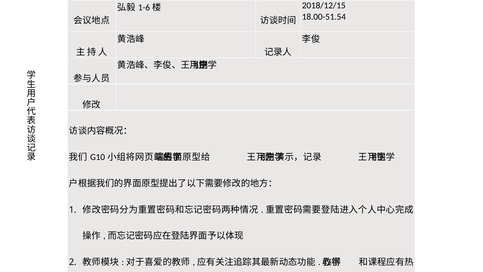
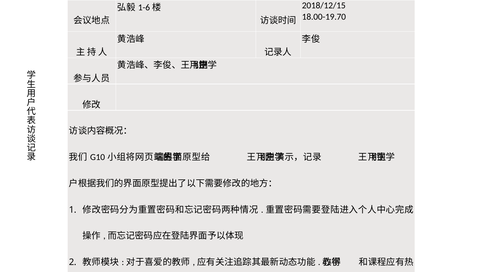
18.00-51.54: 18.00-51.54 -> 18.00-19.70 (324, 17)
